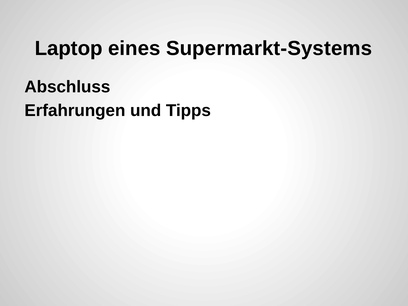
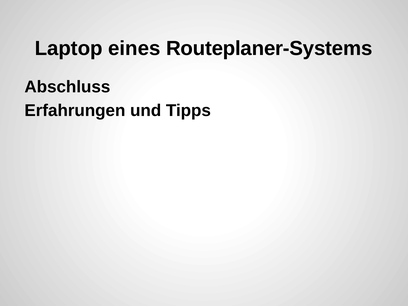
Supermarkt-Systems: Supermarkt-Systems -> Routeplaner-Systems (269, 48)
